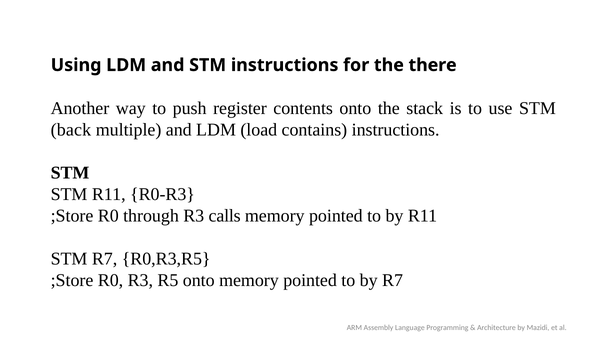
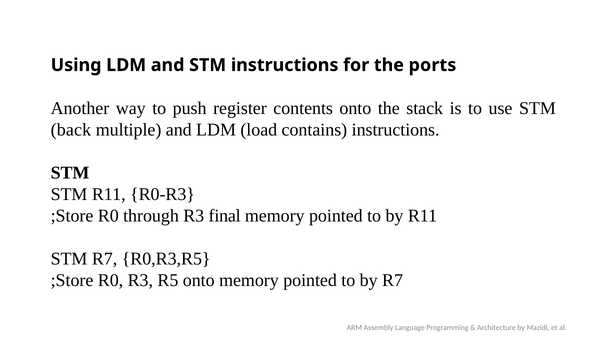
there: there -> ports (432, 65)
calls: calls -> final (225, 216)
